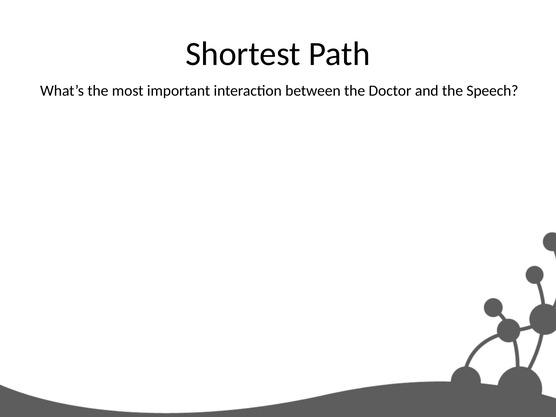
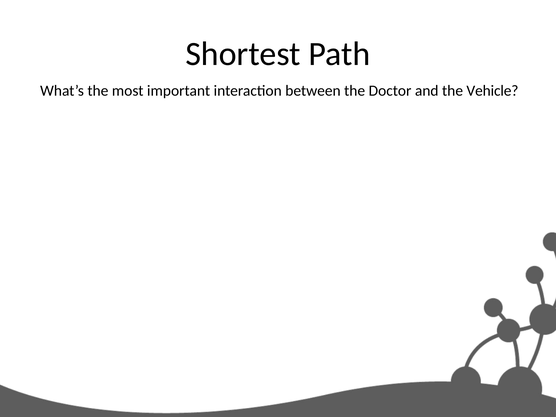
Speech: Speech -> Vehicle (492, 91)
